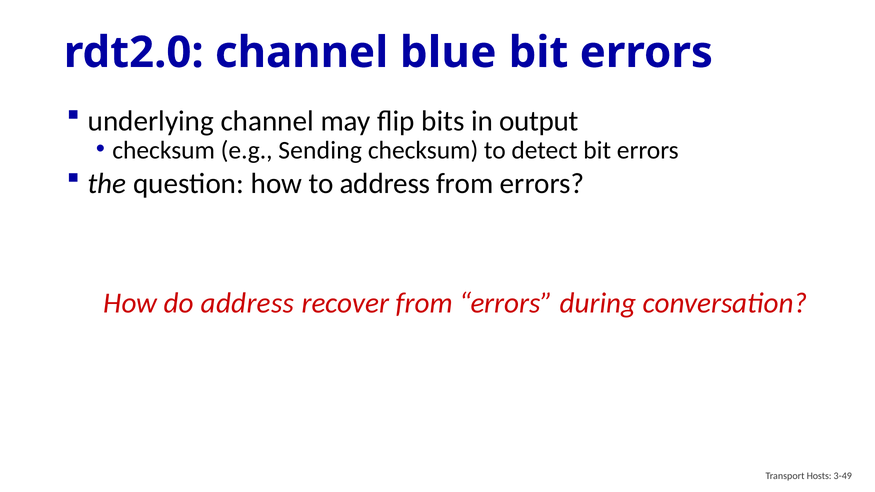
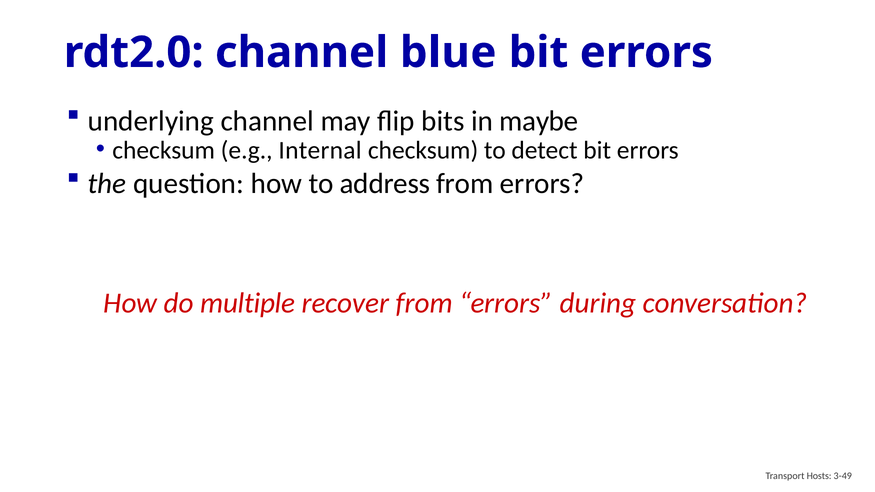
output: output -> maybe (539, 121)
Sending: Sending -> Internal (320, 150)
do address: address -> multiple (248, 303)
